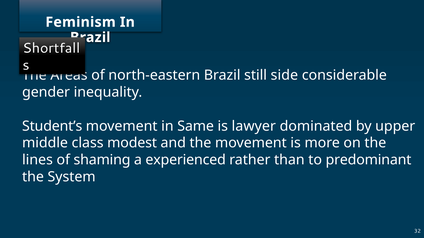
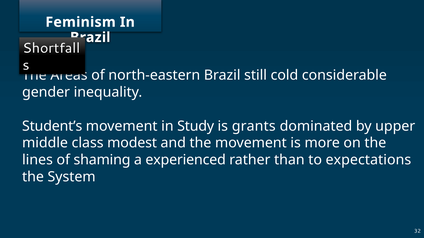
side: side -> cold (284, 75)
Same: Same -> Study (196, 126)
lawyer: lawyer -> grants (254, 126)
predominant: predominant -> expectations (368, 160)
